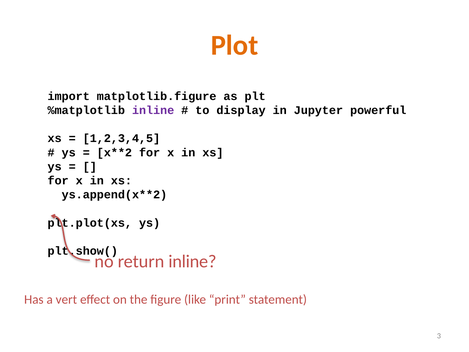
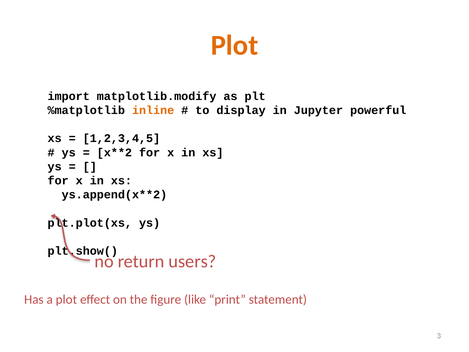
matplotlib.figure: matplotlib.figure -> matplotlib.modify (157, 96)
inline colour: purple -> orange (153, 110)
return inline: inline -> users (192, 261)
a vert: vert -> plot (66, 299)
